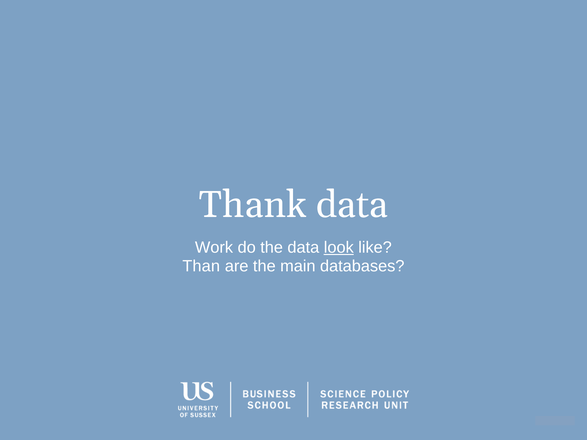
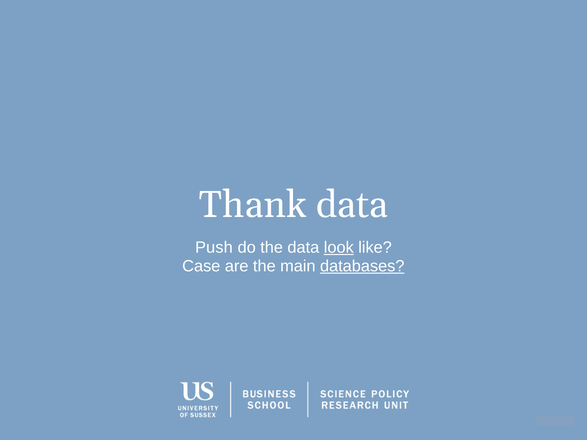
Work: Work -> Push (214, 248)
Than: Than -> Case (201, 266)
databases underline: none -> present (362, 266)
